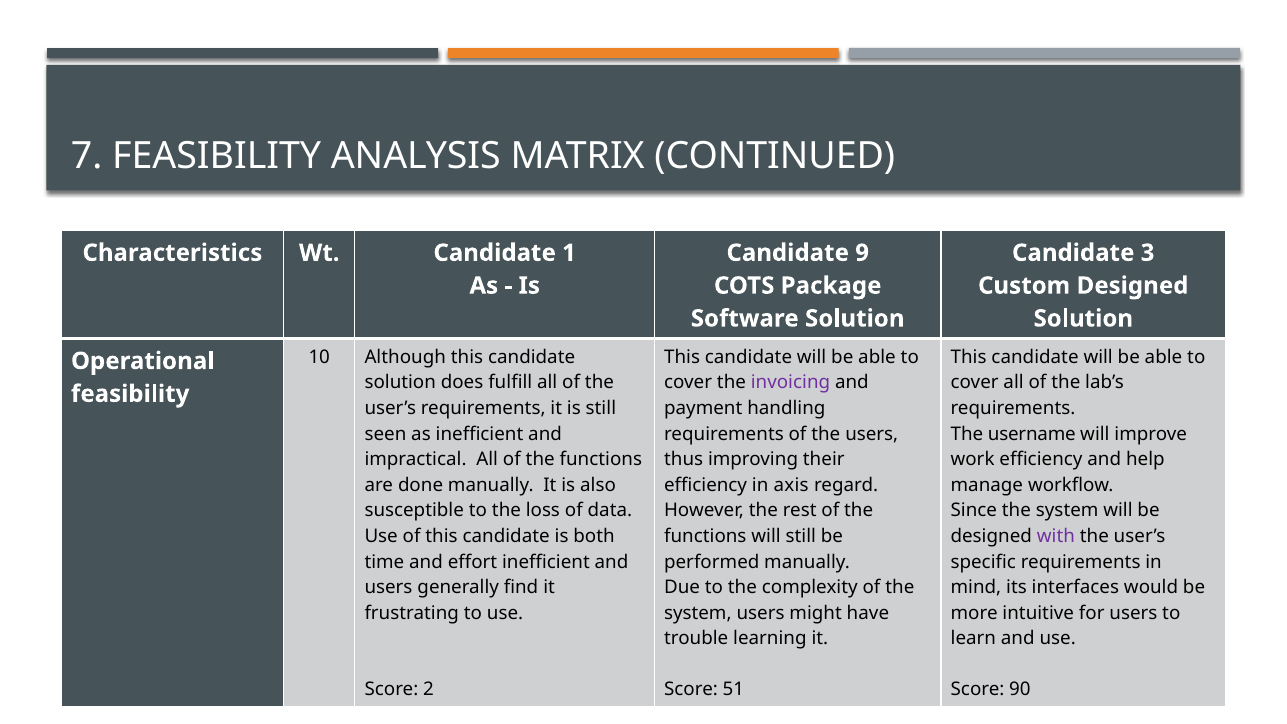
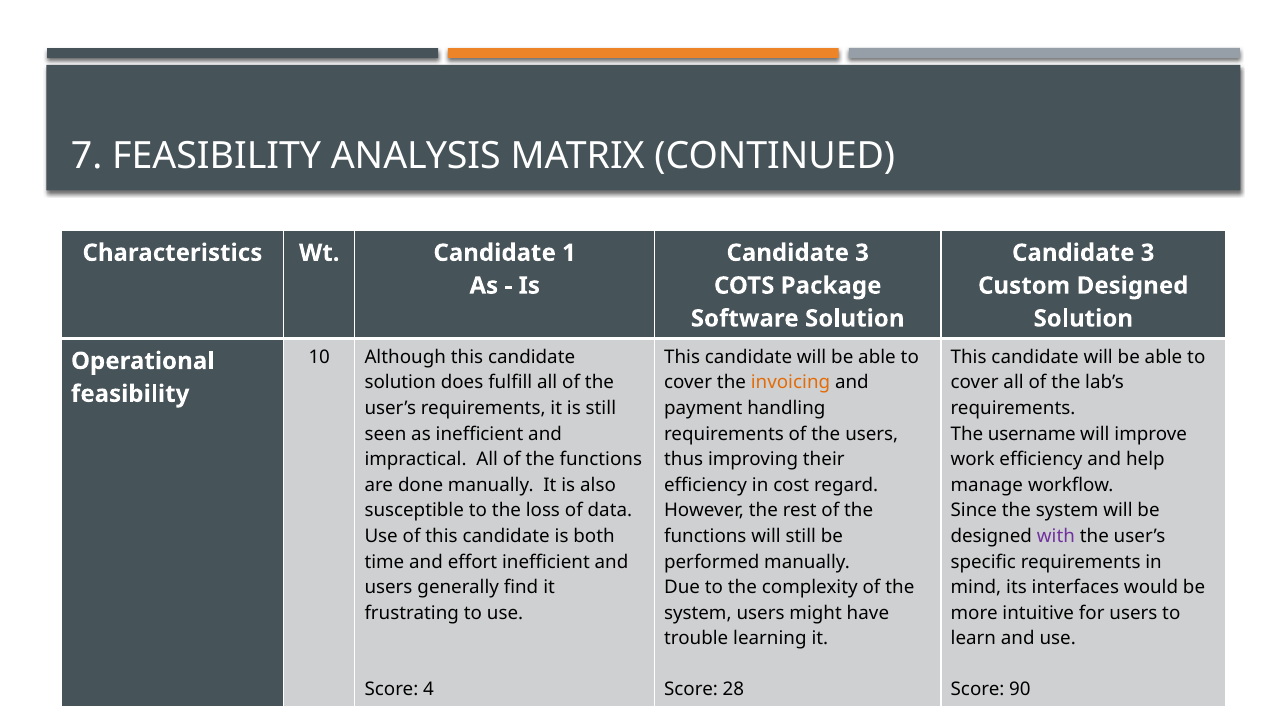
9: 9 -> 3 (862, 253)
invoicing colour: purple -> orange (791, 383)
axis: axis -> cost (791, 485)
2: 2 -> 4 (428, 690)
51: 51 -> 28 (733, 690)
